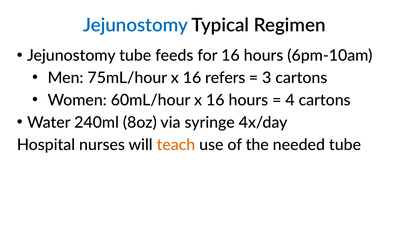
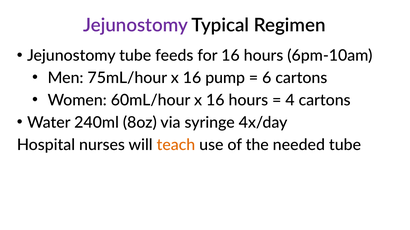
Jejunostomy colour: blue -> purple (136, 25)
refers: refers -> pump (225, 78)
3: 3 -> 6 (267, 78)
